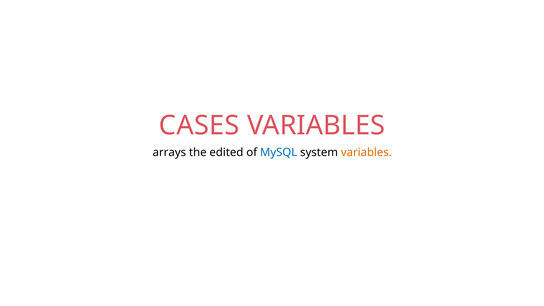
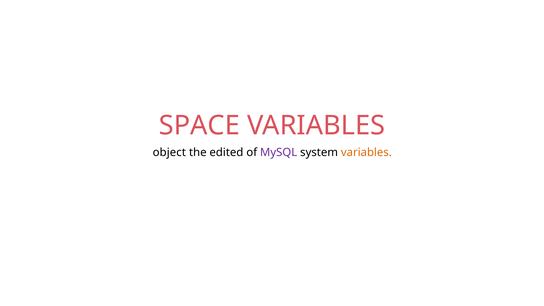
CASES: CASES -> SPACE (199, 126)
arrays: arrays -> object (169, 152)
MySQL colour: blue -> purple (279, 152)
